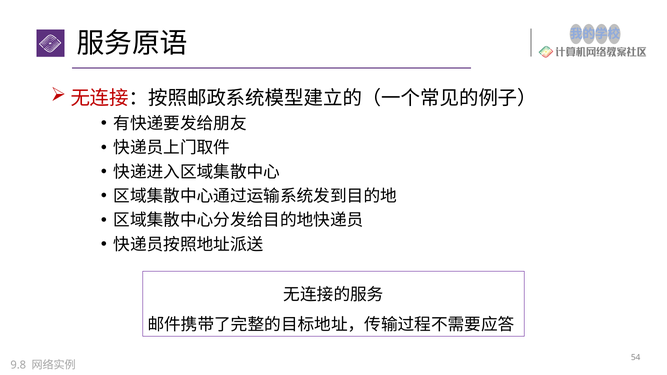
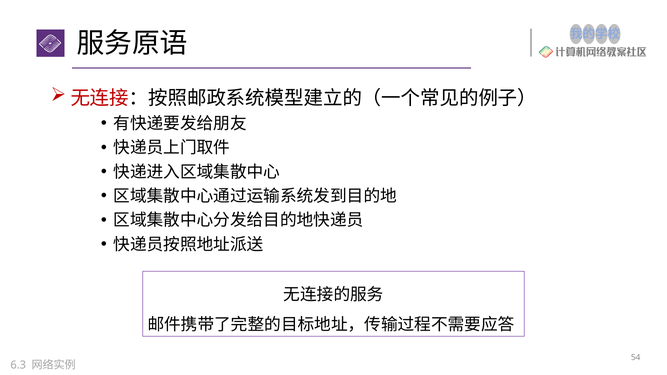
9.8: 9.8 -> 6.3 (18, 365)
